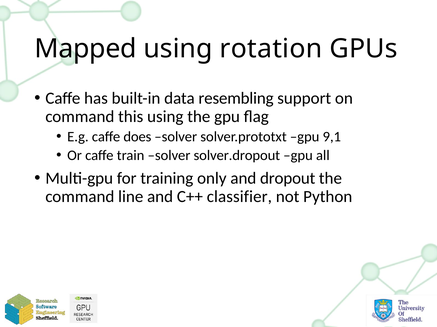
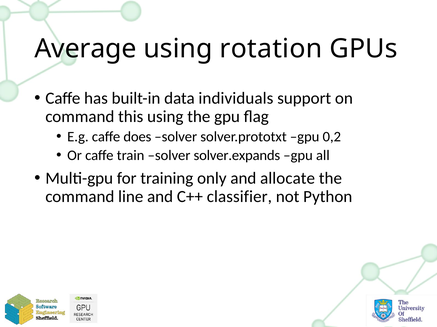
Mapped: Mapped -> Average (86, 49)
resembling: resembling -> individuals (236, 99)
9,1: 9,1 -> 0,2 (332, 137)
solver.dropout: solver.dropout -> solver.expands (237, 156)
dropout: dropout -> allocate (288, 179)
